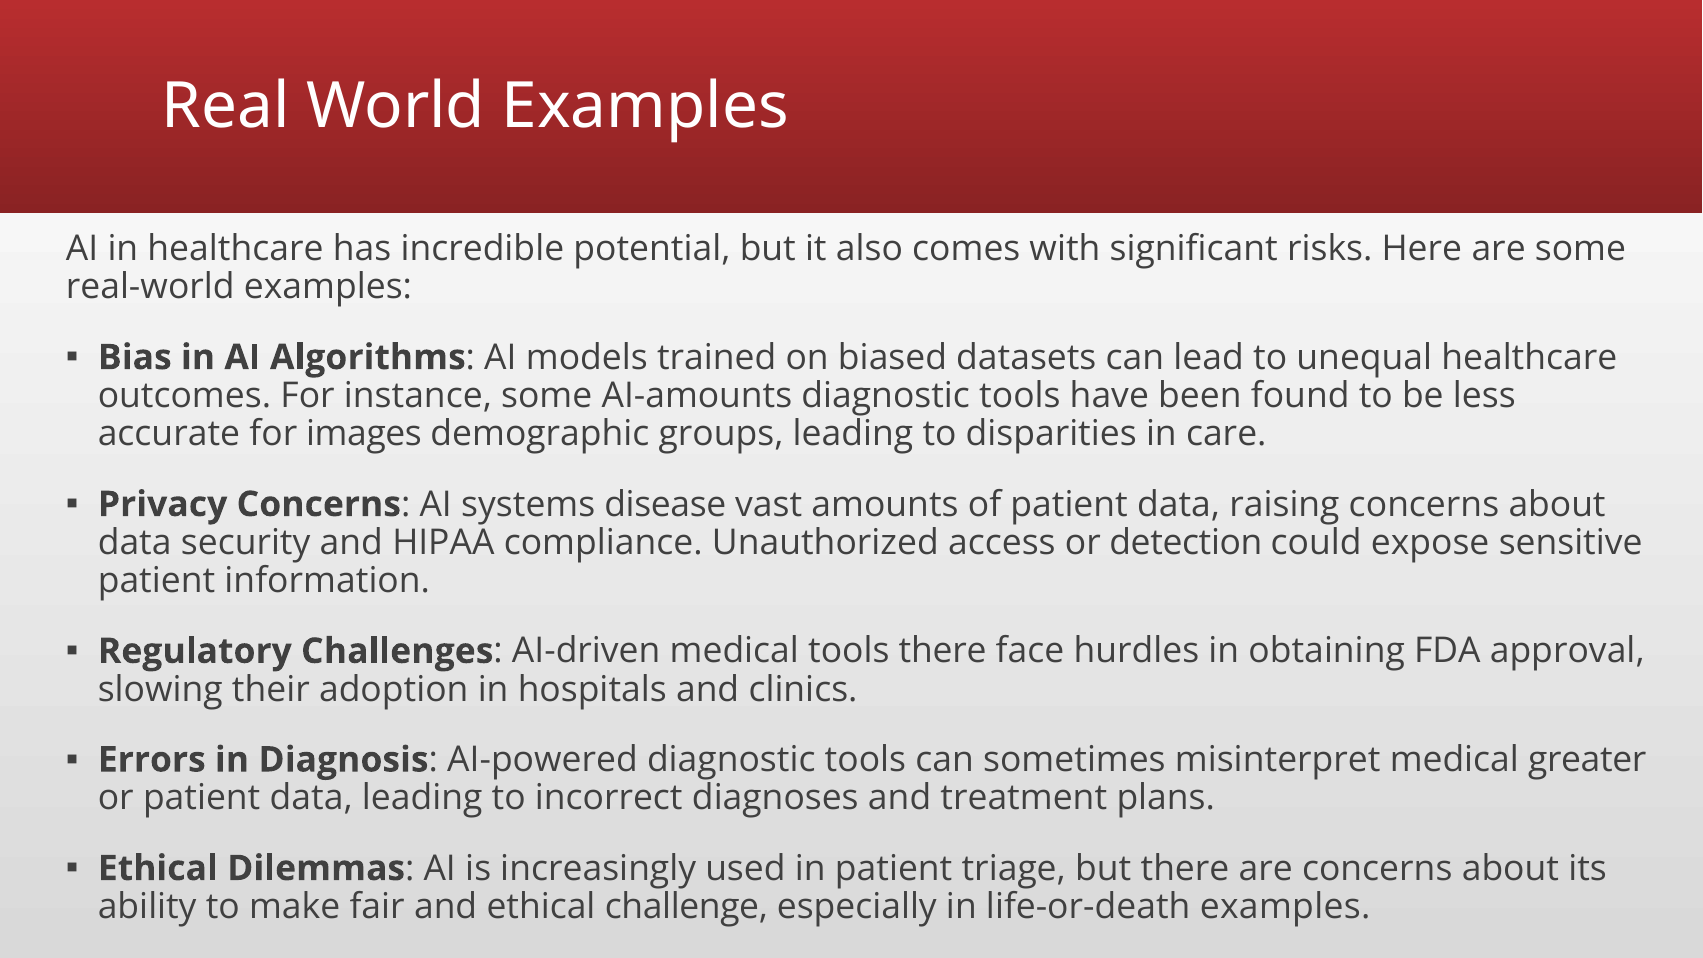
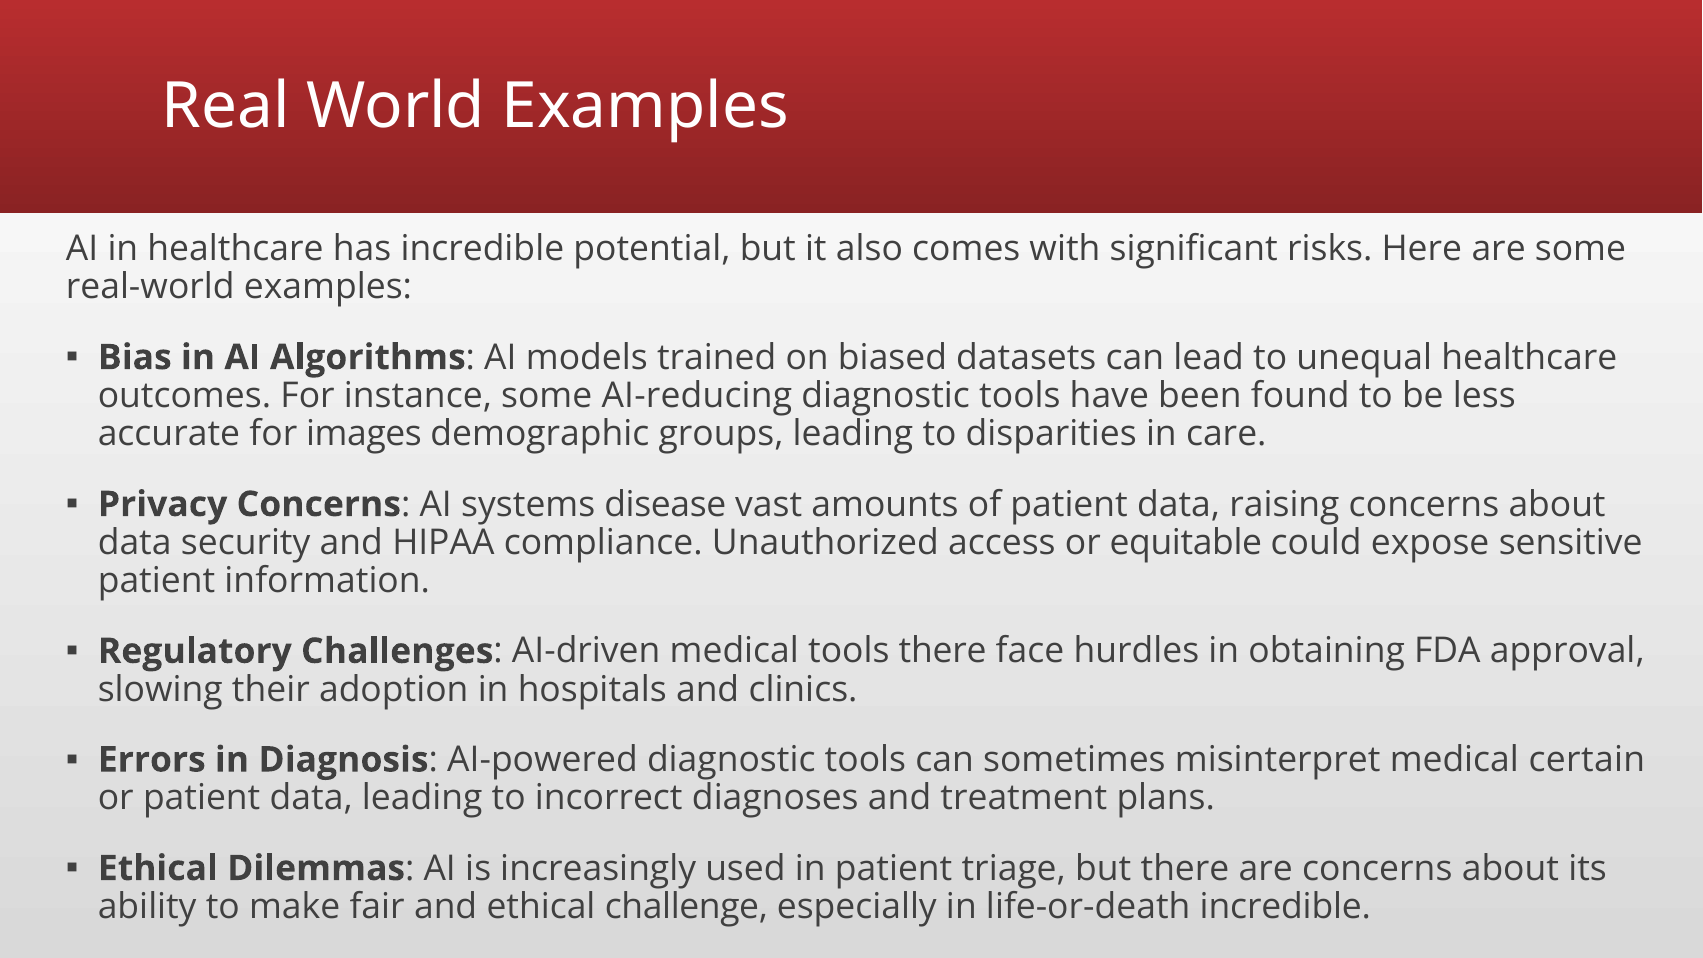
AI-amounts: AI-amounts -> AI-reducing (697, 396)
detection: detection -> equitable (1186, 543)
greater: greater -> certain (1587, 760)
life-or-death examples: examples -> incredible (1285, 907)
